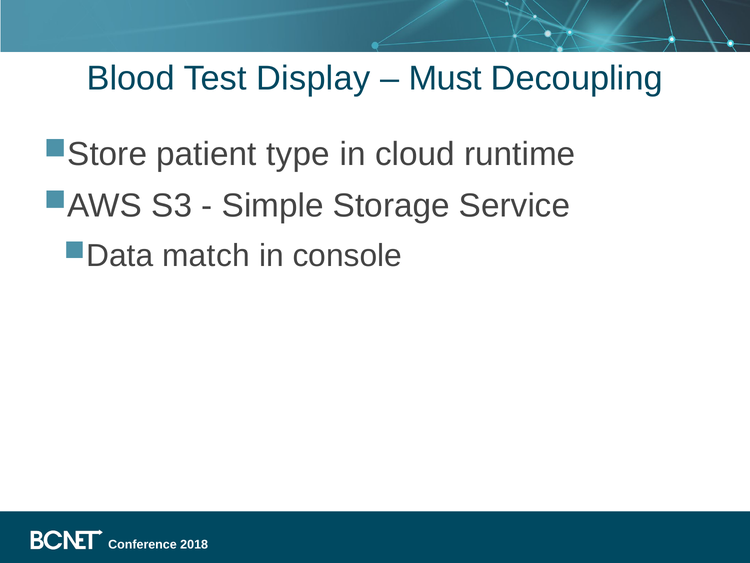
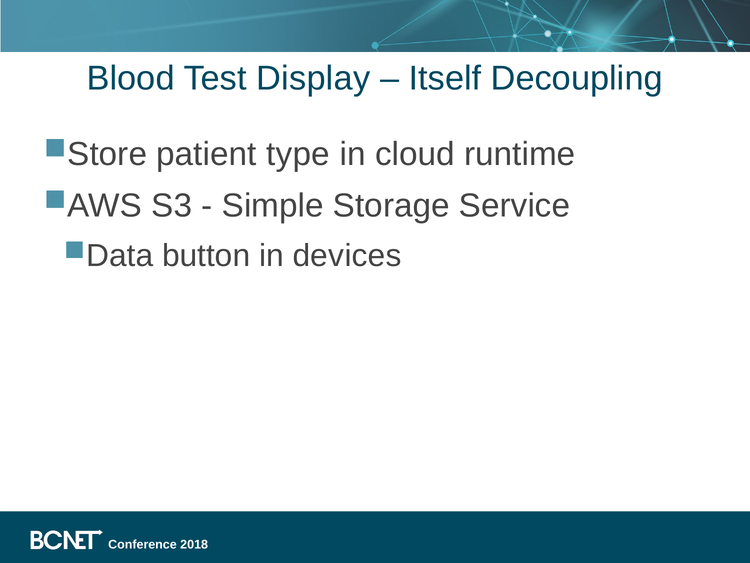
Must: Must -> Itself (445, 78)
match: match -> button (206, 256)
console: console -> devices (347, 256)
